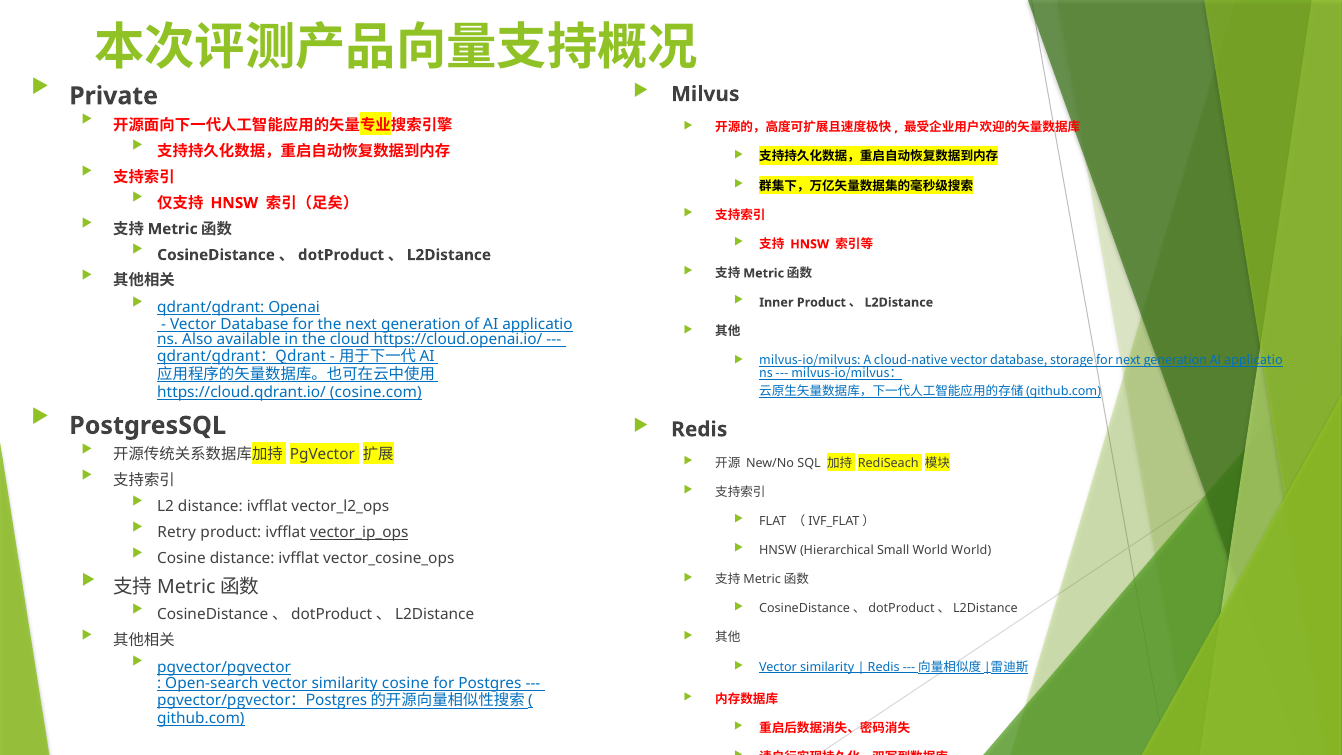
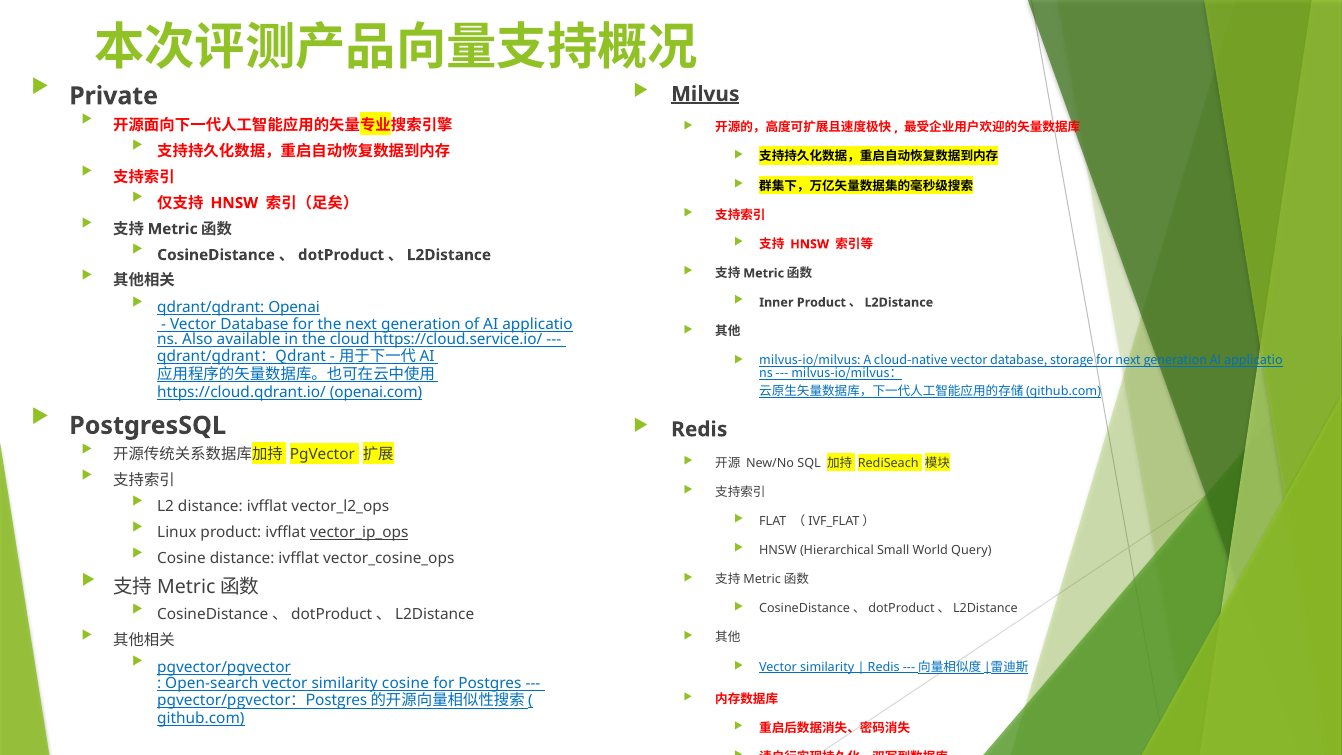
Milvus underline: none -> present (705, 94)
https://cloud.openai.io/: https://cloud.openai.io/ -> https://cloud.service.io/ (458, 340)
cosine.com: cosine.com -> openai.com (376, 392)
Retry: Retry -> Linux (177, 533)
World World: World -> Query (971, 550)
